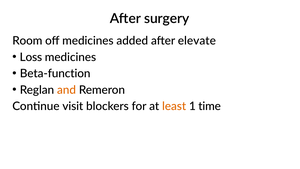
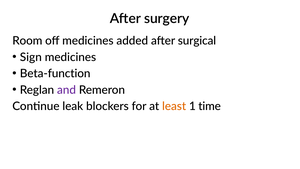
elevate: elevate -> surgical (197, 41)
Loss: Loss -> Sign (31, 57)
and colour: orange -> purple (66, 90)
visit: visit -> leak (73, 106)
